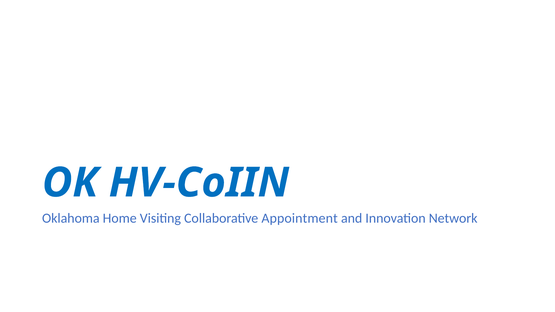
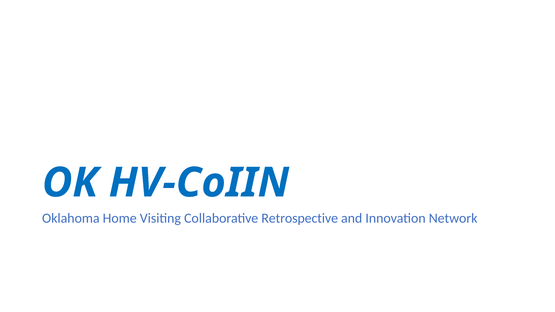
Appointment: Appointment -> Retrospective (300, 218)
